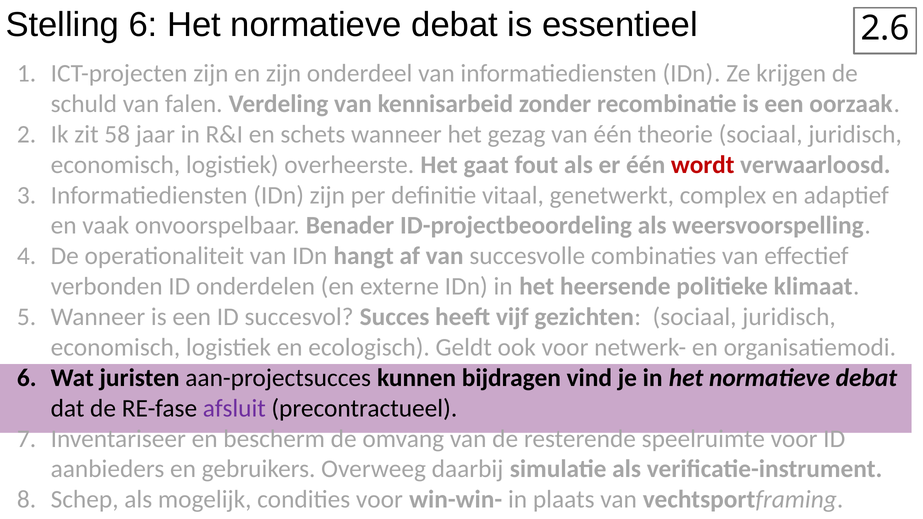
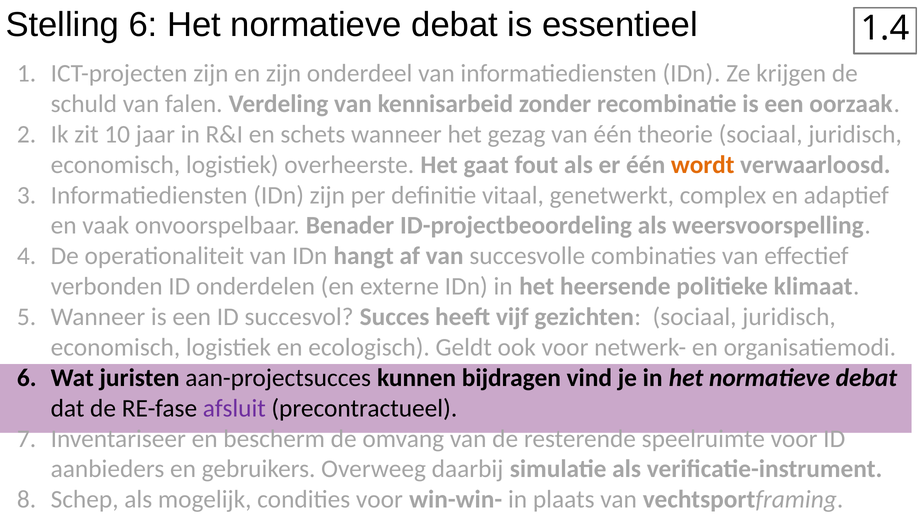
2.6: 2.6 -> 1.4 (885, 28)
58: 58 -> 10 (117, 134)
wordt colour: red -> orange (703, 165)
